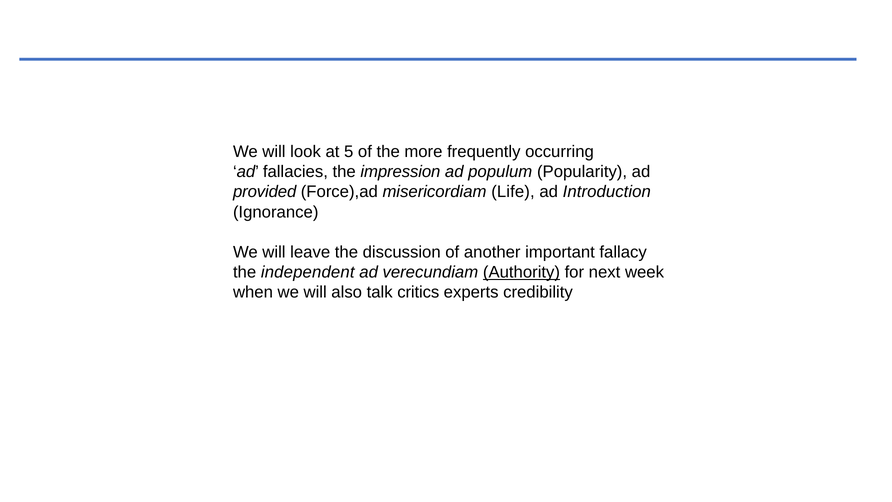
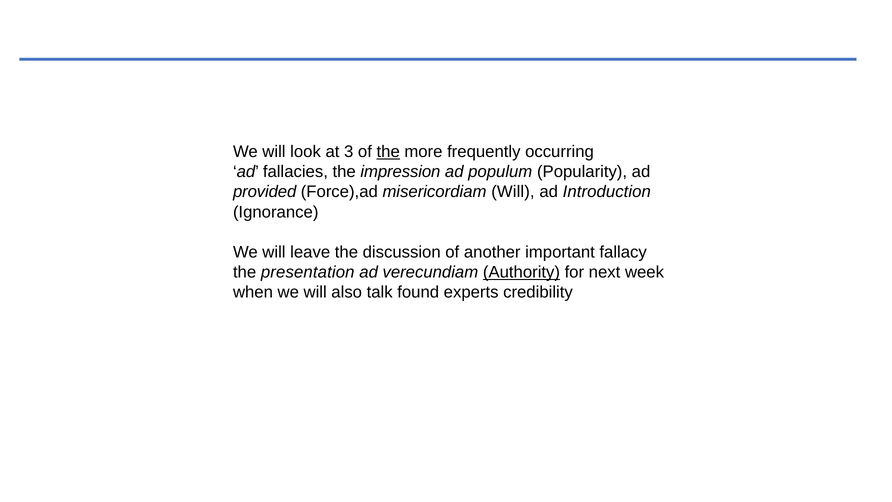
5: 5 -> 3 (349, 152)
the underline: none -> present (388, 152)
misericordiam Life: Life -> Will (513, 192)
independent: independent -> presentation (308, 272)
critics: critics -> found (418, 292)
